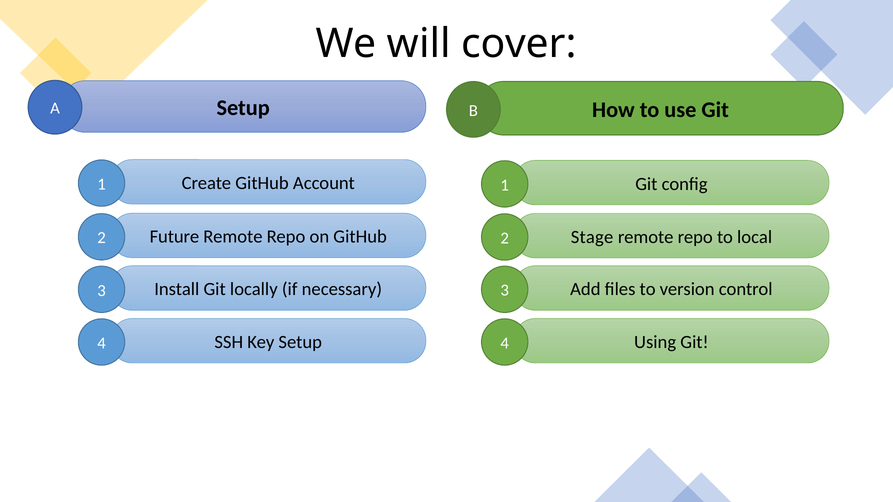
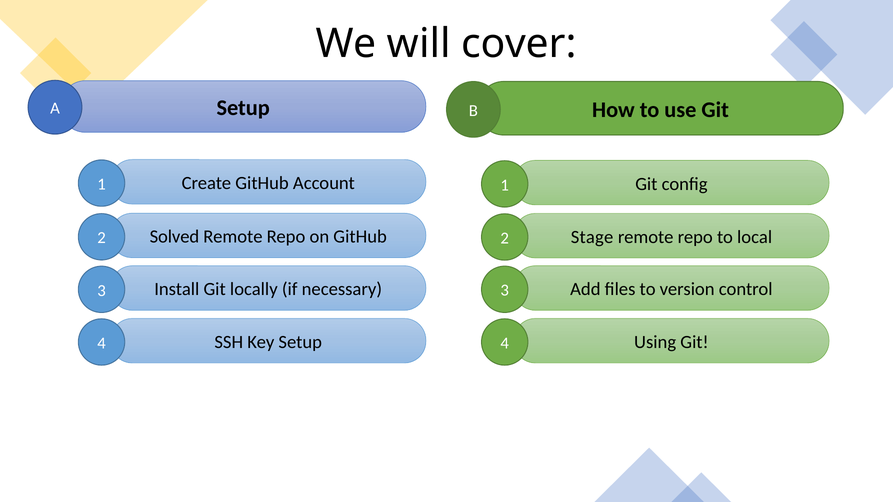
Future: Future -> Solved (174, 237)
